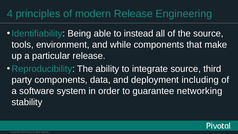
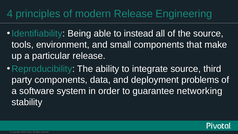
while: while -> small (121, 45)
including: including -> problems (200, 80)
